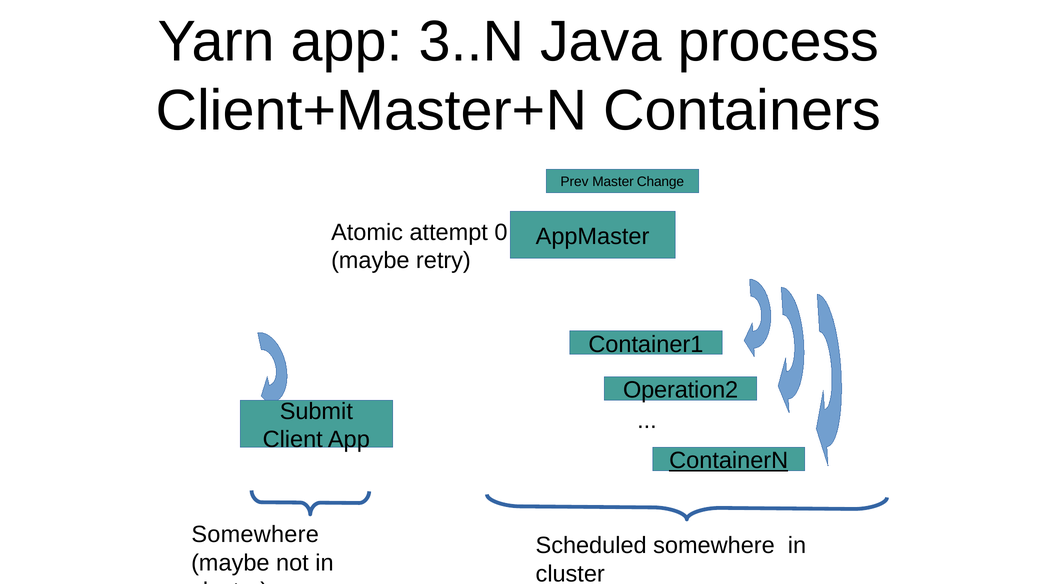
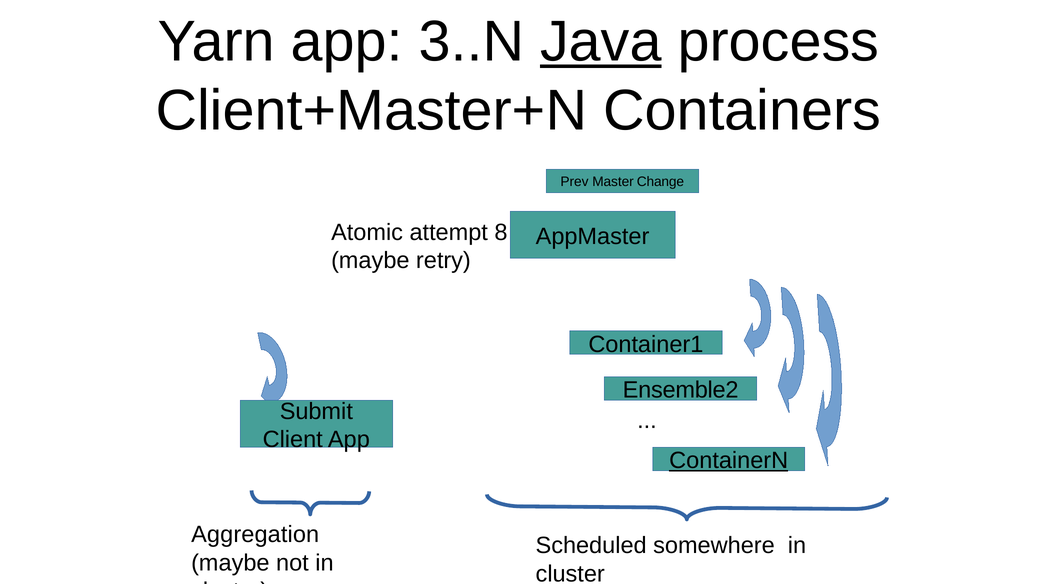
Java underline: none -> present (601, 42)
0: 0 -> 8 (501, 232)
Operation2: Operation2 -> Ensemble2 (681, 390)
Somewhere: Somewhere -> Aggregation (255, 535)
